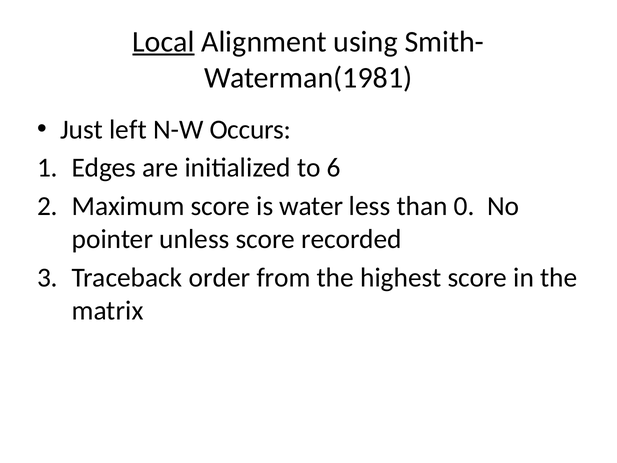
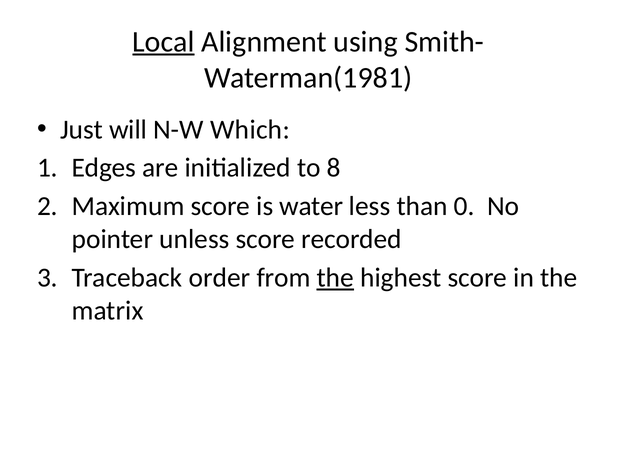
left: left -> will (128, 129)
Occurs: Occurs -> Which (250, 129)
6: 6 -> 8 (334, 168)
the underline: none -> present (335, 278)
